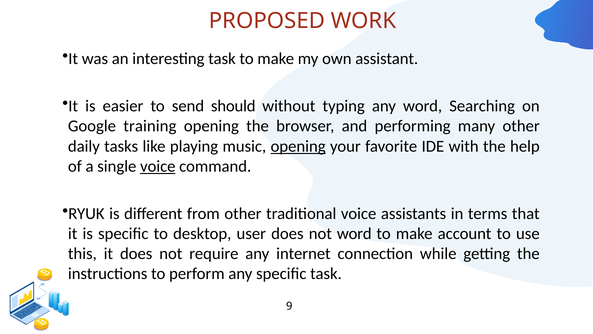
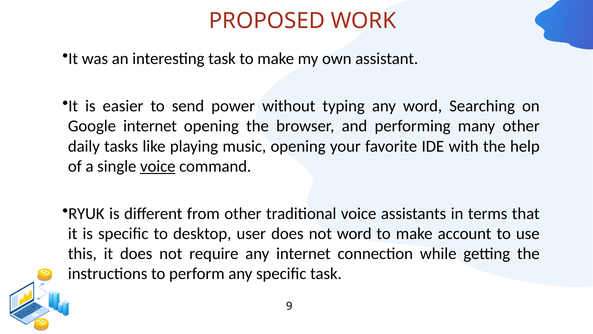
should: should -> power (233, 106)
Google training: training -> internet (150, 126)
opening underline: present -> none (298, 146)
